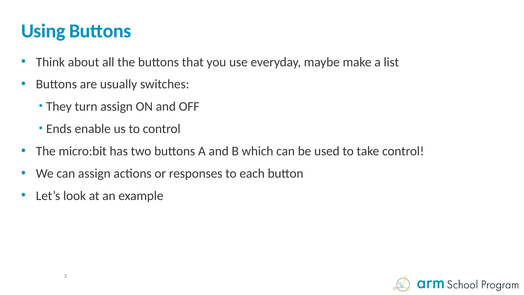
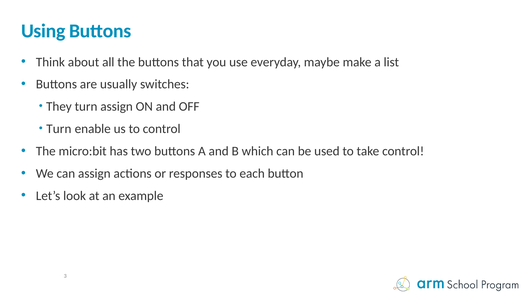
Ends: Ends -> Turn (59, 129)
